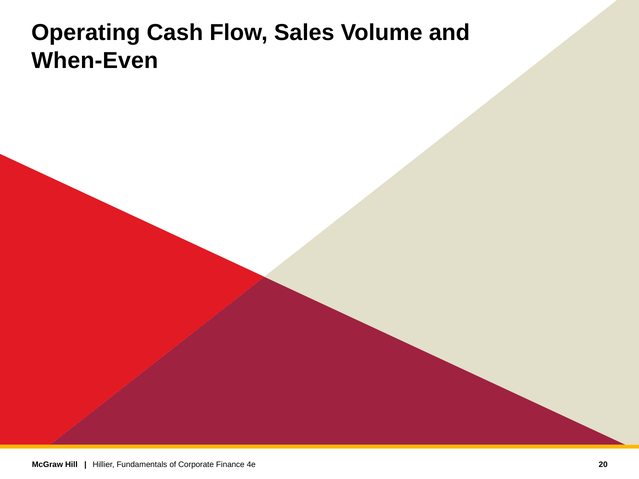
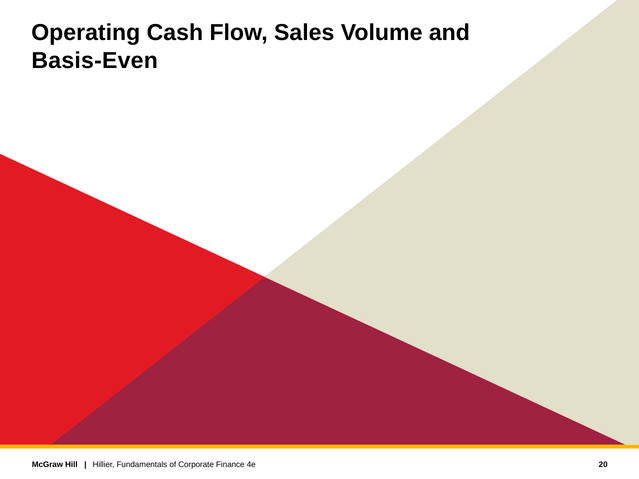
When-Even: When-Even -> Basis-Even (95, 61)
